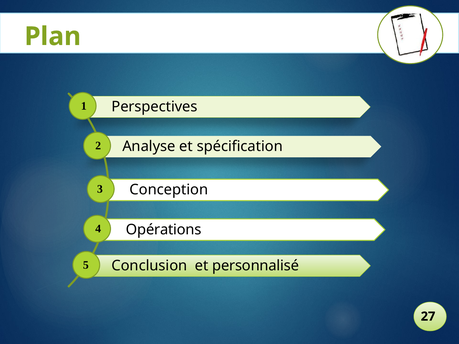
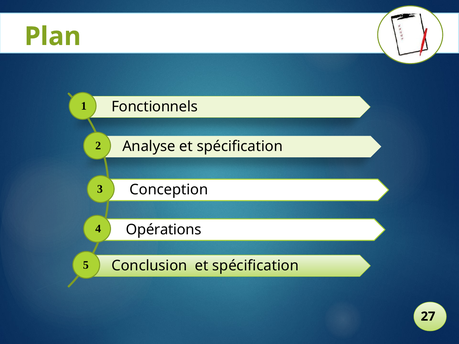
Perspectives: Perspectives -> Fonctionnels (155, 107)
Conclusion et personnalisé: personnalisé -> spécification (256, 266)
